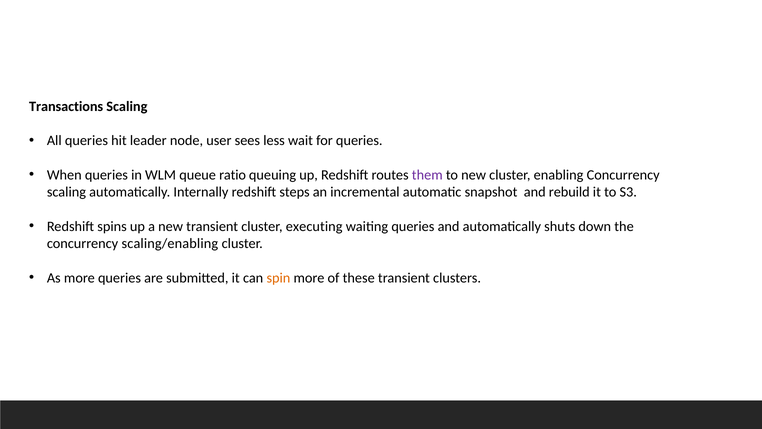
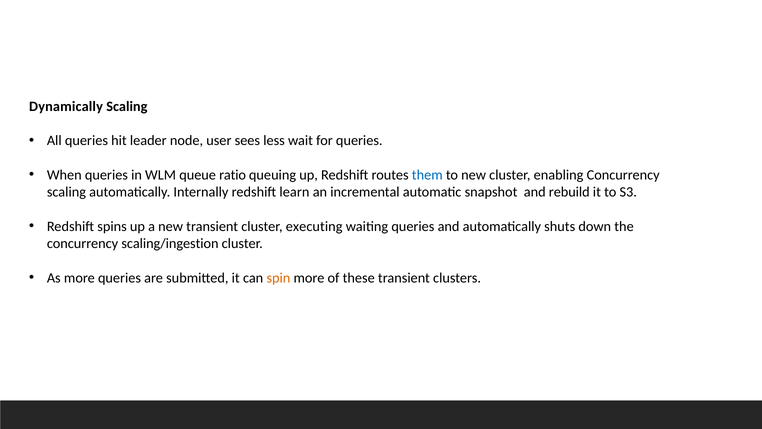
Transactions: Transactions -> Dynamically (66, 106)
them colour: purple -> blue (427, 175)
steps: steps -> learn (294, 192)
scaling/enabling: scaling/enabling -> scaling/ingestion (170, 243)
